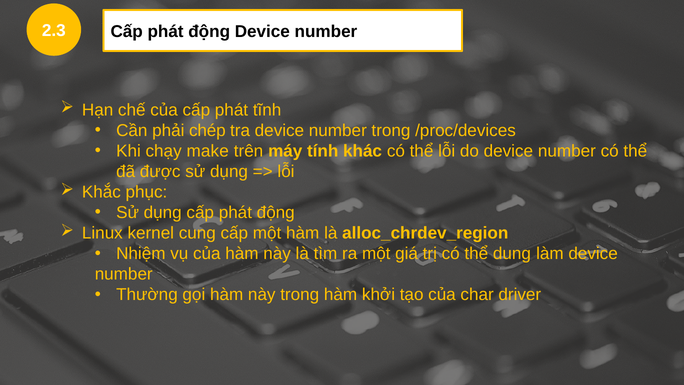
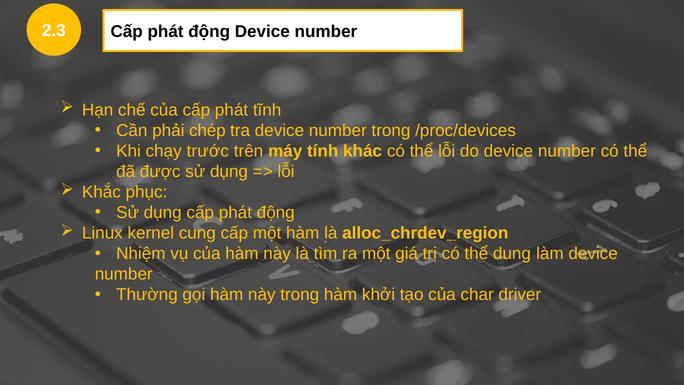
make: make -> trước (208, 151)
